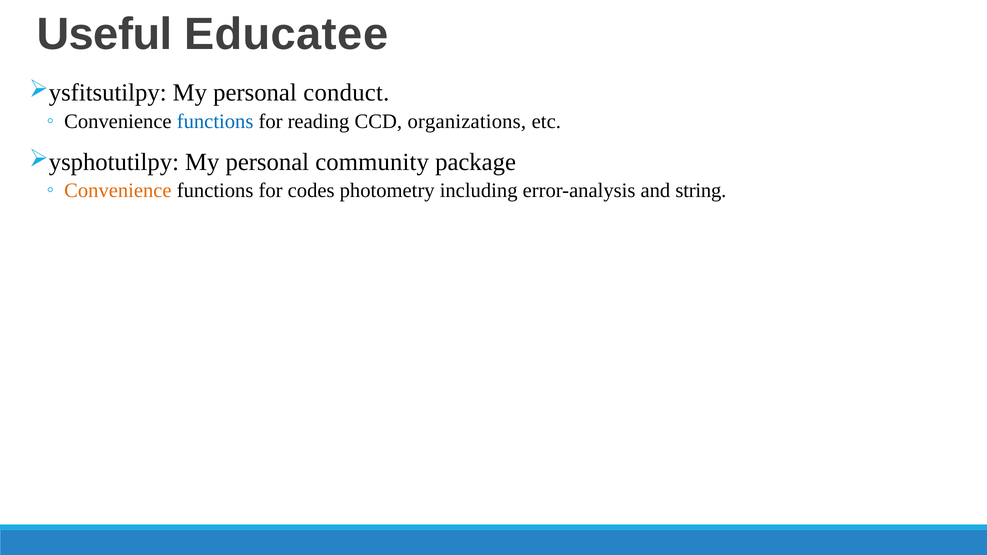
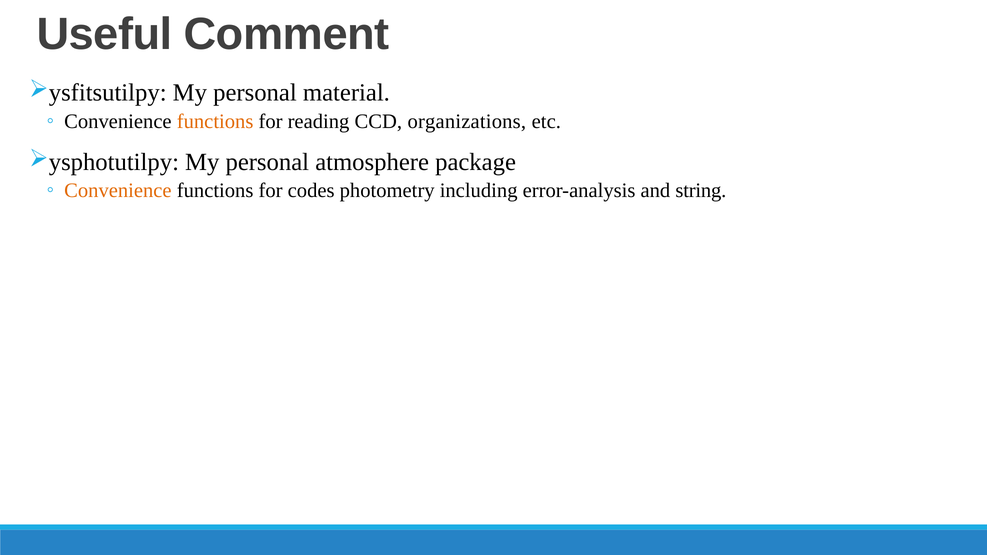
Educatee: Educatee -> Comment (287, 34)
conduct: conduct -> material (346, 93)
functions colour: blue -> orange (215, 121)
community: community -> atmosphere (372, 162)
